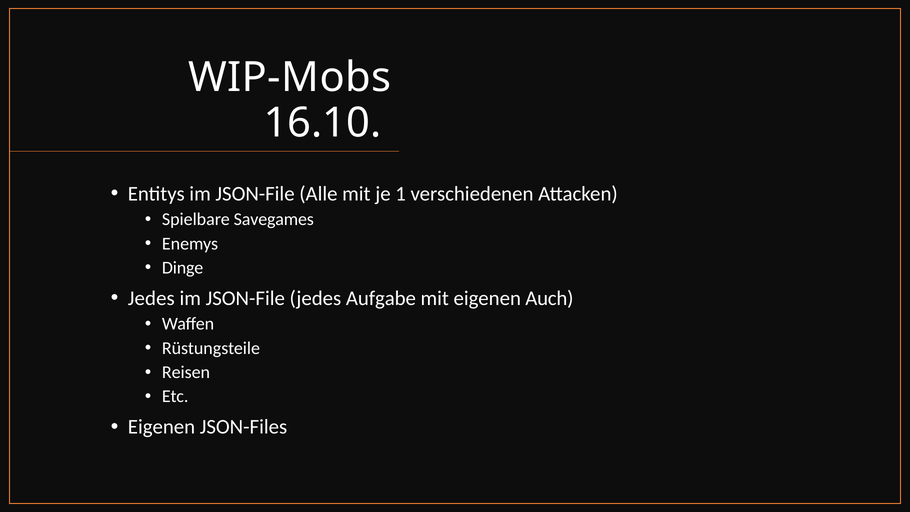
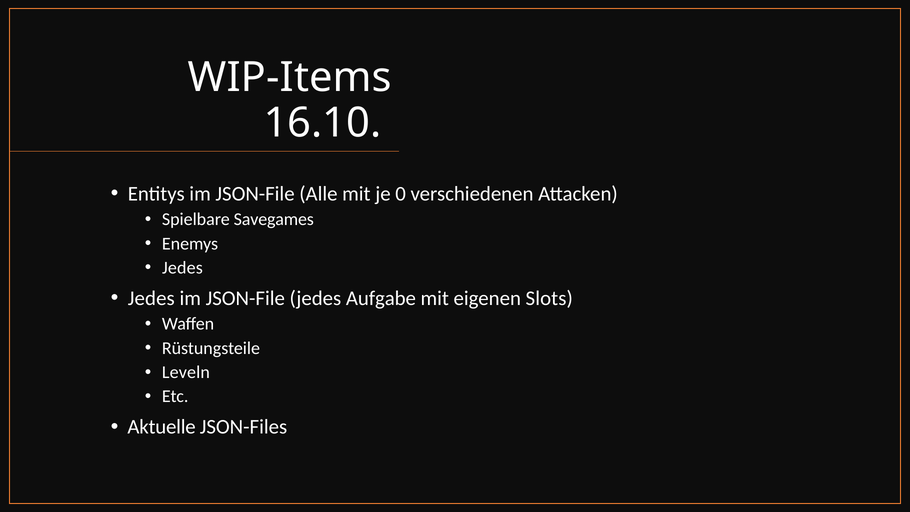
WIP-Mobs: WIP-Mobs -> WIP-Items (290, 78)
1: 1 -> 0 (401, 194)
Dinge: Dinge -> Jedes (182, 268)
Auch: Auch -> Slots (549, 298)
Reisen: Reisen -> Leveln (186, 372)
Eigenen: Eigenen -> Aktuelle (162, 427)
